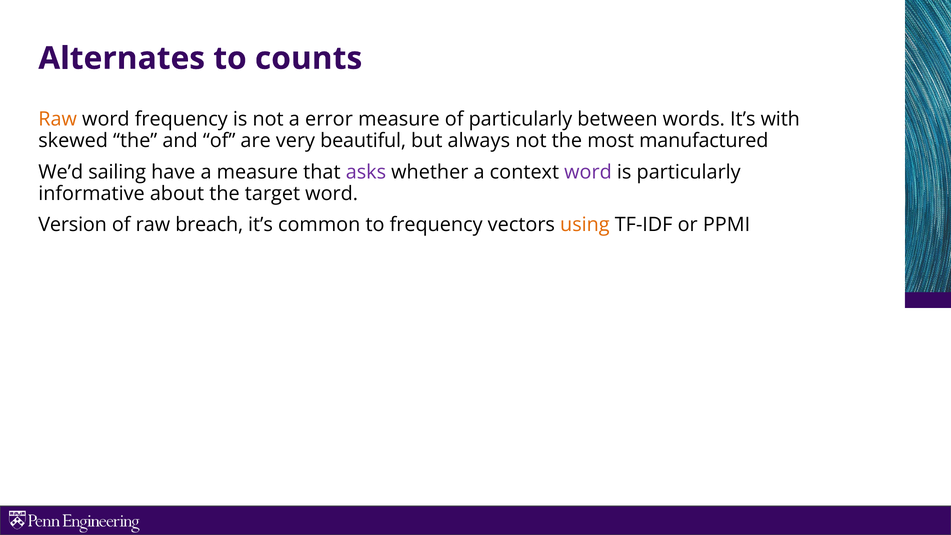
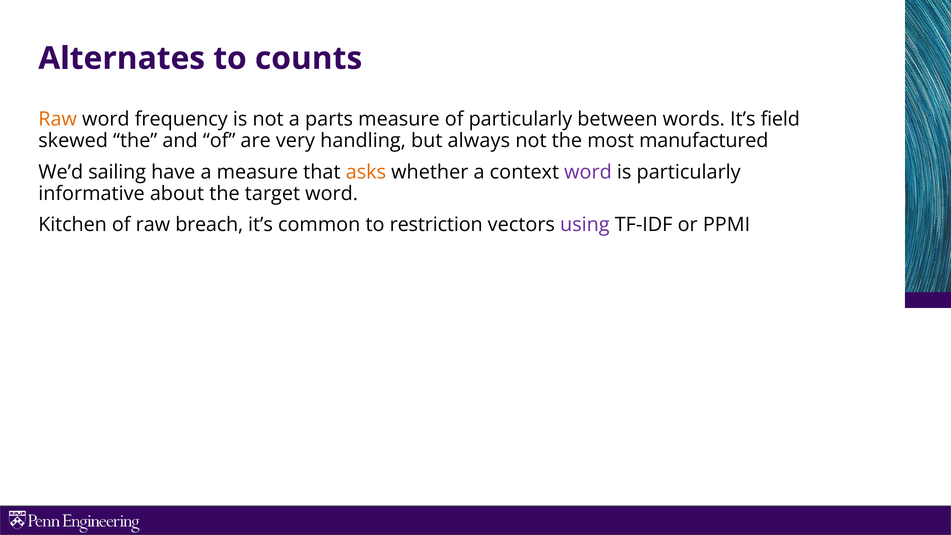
error: error -> parts (329, 119)
with: with -> field (780, 119)
beautiful: beautiful -> handling (363, 141)
asks colour: purple -> orange (366, 172)
Version: Version -> Kitchen (73, 225)
to frequency: frequency -> restriction (436, 225)
using colour: orange -> purple (585, 225)
